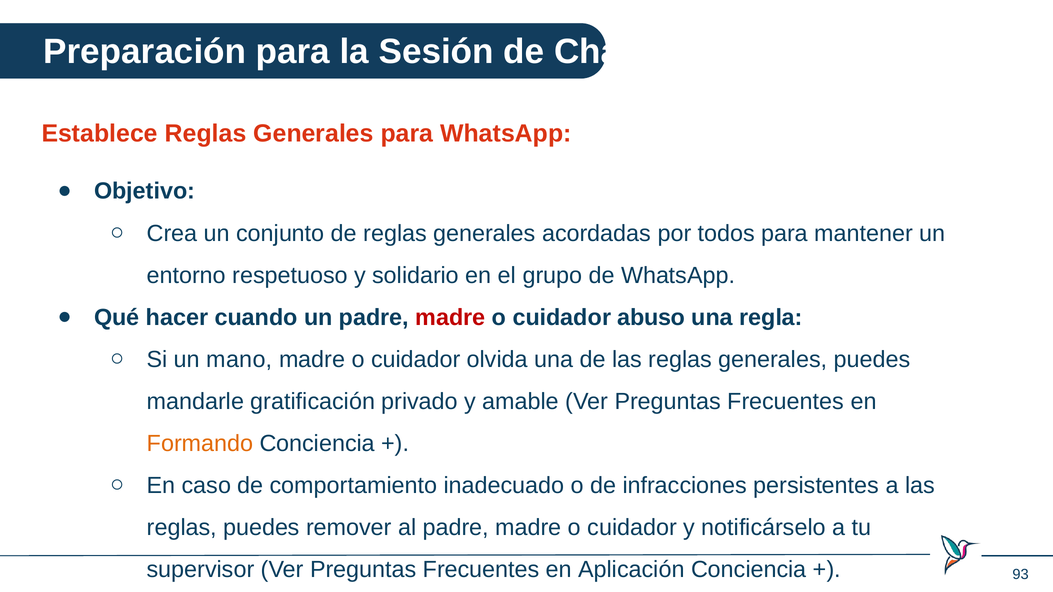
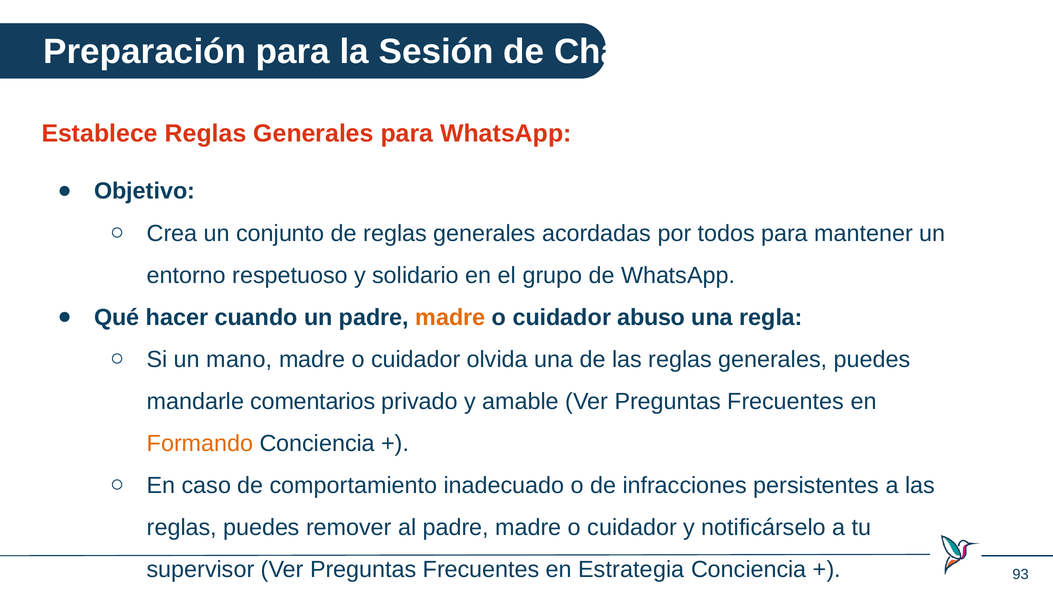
madre colour: red -> orange (450, 318)
gratificación: gratificación -> comentarios (313, 402)
Aplicación: Aplicación -> Estrategia (631, 570)
